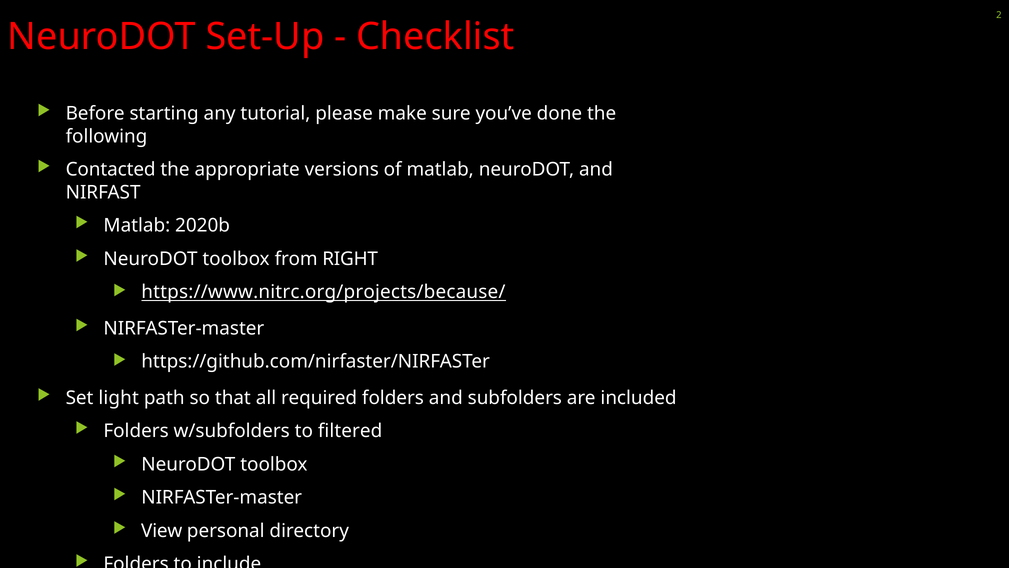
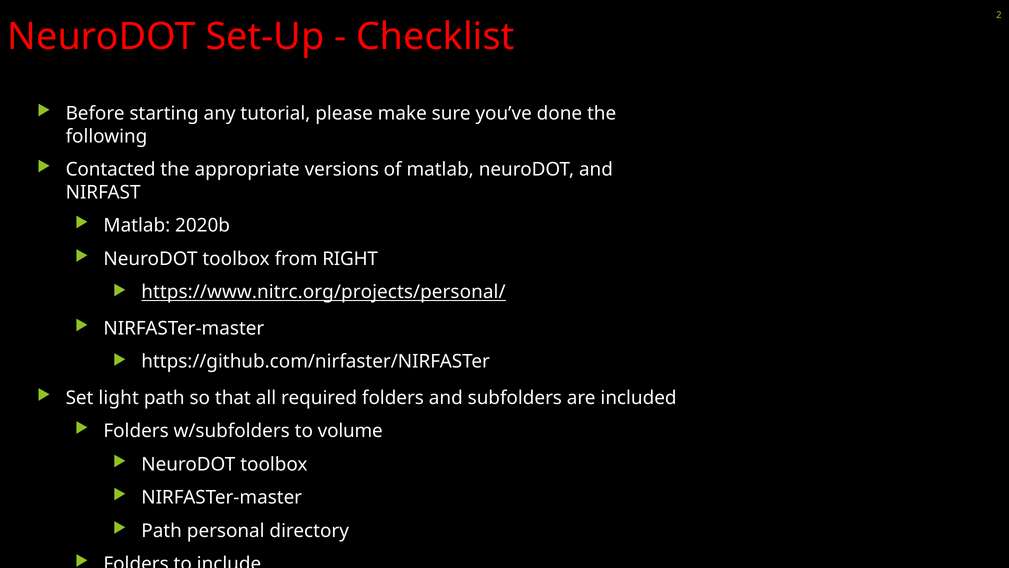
https://www.nitrc.org/projects/because/: https://www.nitrc.org/projects/because/ -> https://www.nitrc.org/projects/personal/ (323, 292)
filtered: filtered -> volume (350, 431)
View: View -> Path (162, 530)
